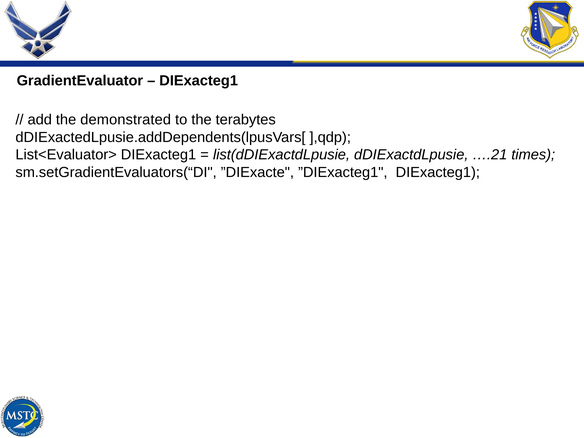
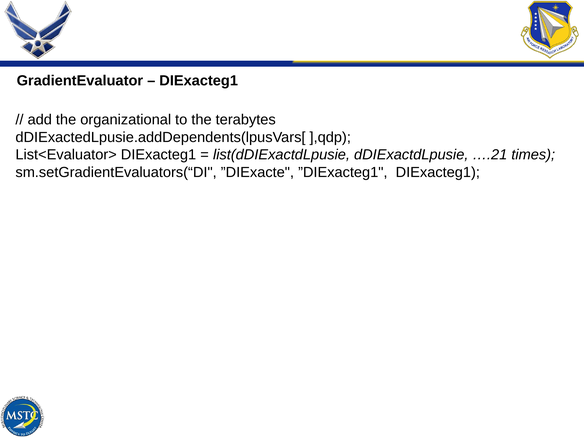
demonstrated: demonstrated -> organizational (126, 120)
